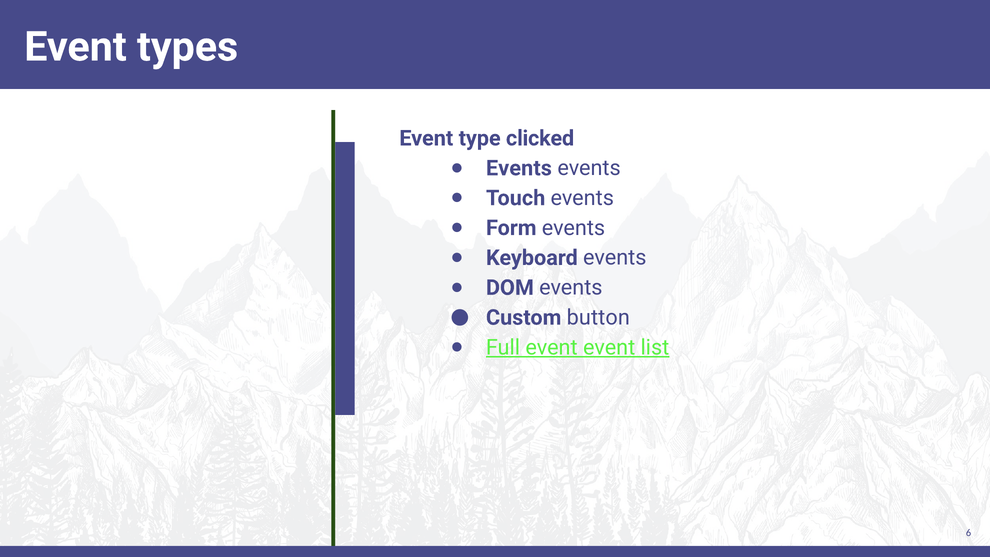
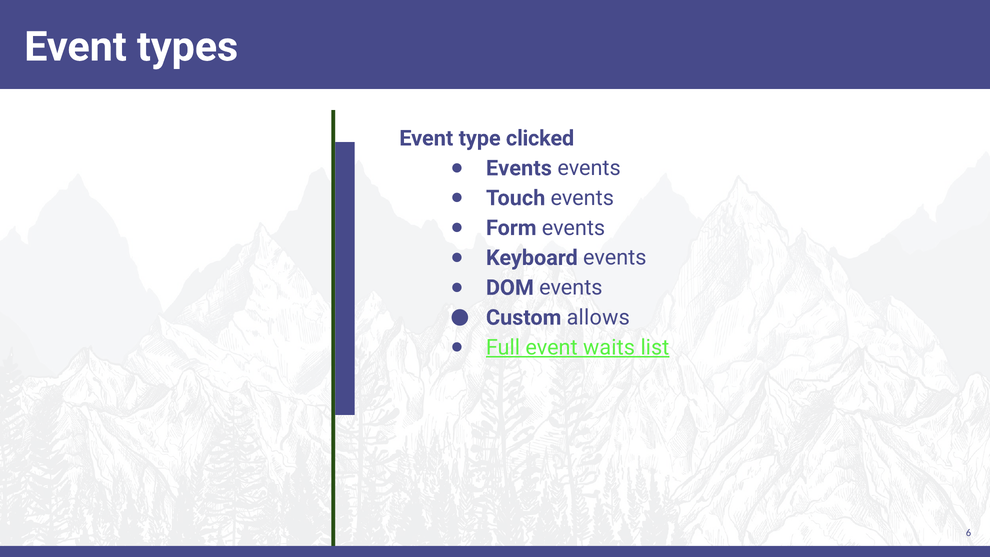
button: button -> allows (598, 318)
event event: event -> waits (609, 347)
